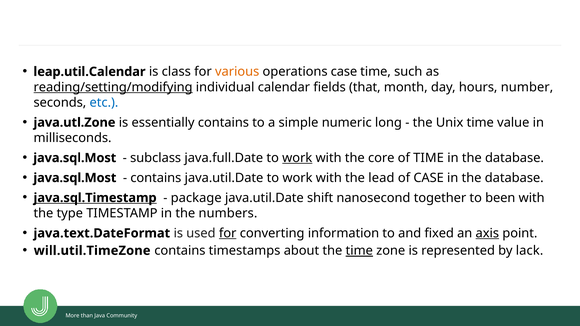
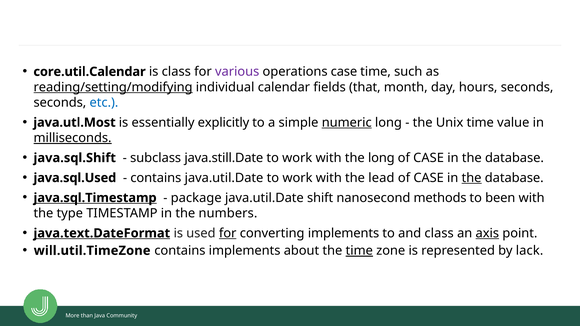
leap.util.Calendar: leap.util.Calendar -> core.util.Calendar (90, 72)
various colour: orange -> purple (237, 72)
hours number: number -> seconds (527, 87)
java.utl.Zone: java.utl.Zone -> java.utl.Most (74, 123)
essentially contains: contains -> explicitly (223, 123)
numeric underline: none -> present (347, 123)
milliseconds underline: none -> present (73, 138)
java.sql.Most: java.sql.Most -> java.sql.Shift (75, 158)
java.full.Date: java.full.Date -> java.still.Date (224, 158)
work underline: present -> none (297, 158)
the core: core -> long (381, 158)
TIME: TIME -> CASE (429, 158)
java.sql.Most: java.sql.Most -> java.sql.Used (75, 178)
the underline: none -> present (472, 178)
together: together -> methods (440, 198)
java.text.DateFormat underline: none -> present (102, 233)
converting information: information -> implements (344, 233)
and fixed: fixed -> class (439, 233)
contains timestamps: timestamps -> implements (245, 251)
